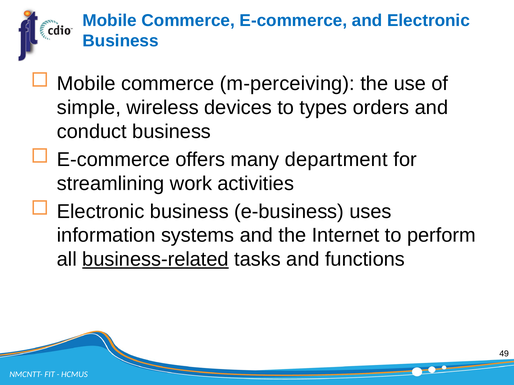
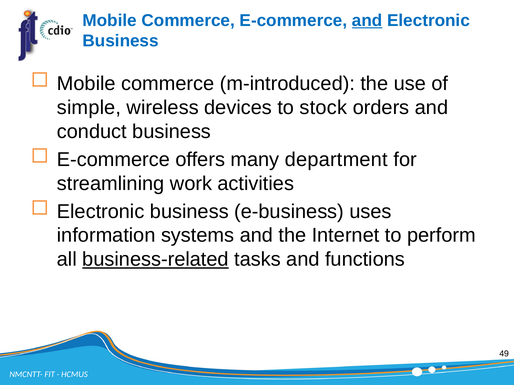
and underline: none -> present (367, 20)
m-perceiving: m-perceiving -> m-introduced (287, 84)
types: types -> stock (323, 108)
